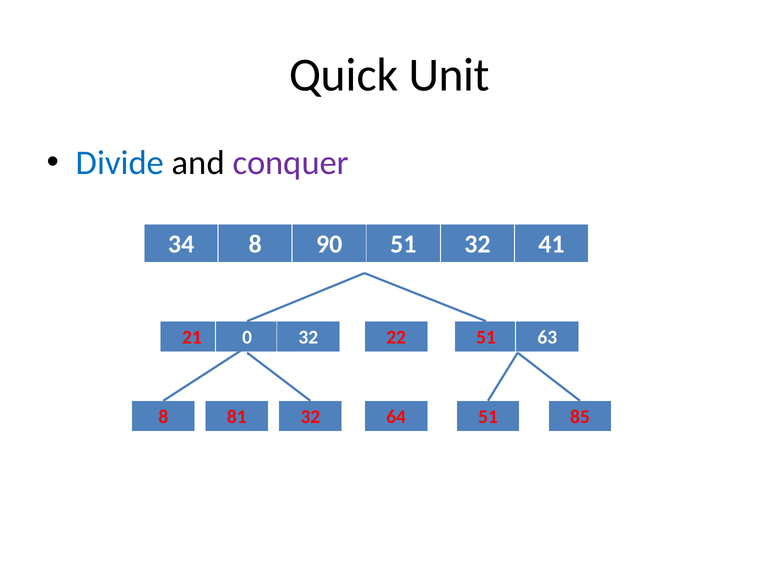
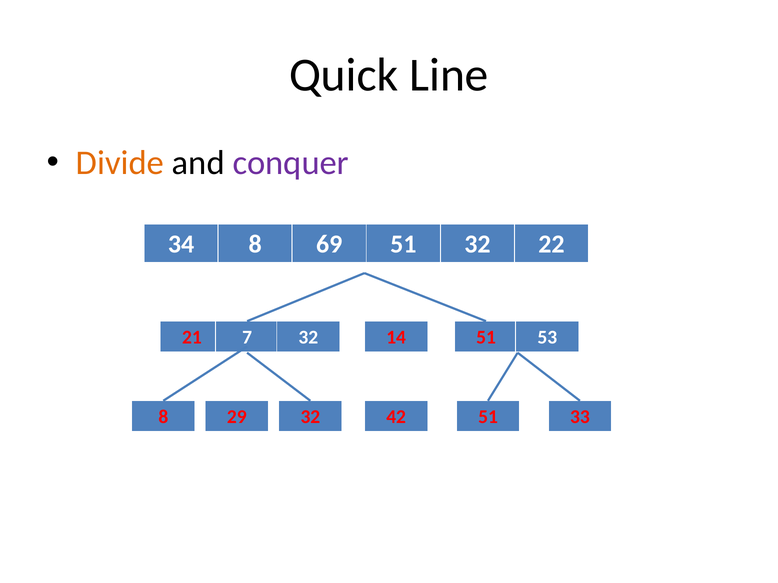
Unit: Unit -> Line (449, 75)
Divide colour: blue -> orange (120, 163)
90: 90 -> 69 (329, 244)
41: 41 -> 22 (551, 244)
0: 0 -> 7 (247, 337)
22: 22 -> 14 (396, 337)
63: 63 -> 53 (547, 337)
81: 81 -> 29 (237, 417)
64: 64 -> 42 (396, 417)
85: 85 -> 33 (580, 417)
